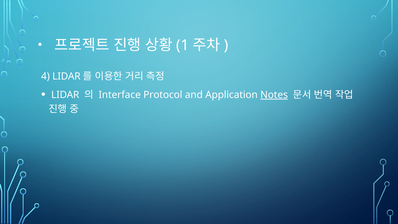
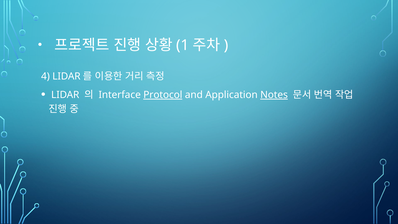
Protocol underline: none -> present (163, 95)
